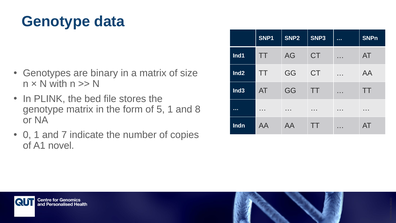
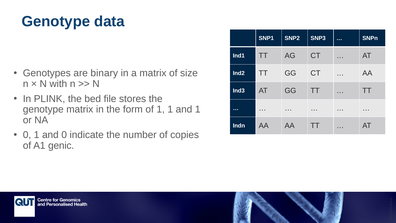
of 5: 5 -> 1 (161, 109)
and 8: 8 -> 1 (198, 109)
and 7: 7 -> 0 (64, 135)
novel: novel -> genic (61, 145)
